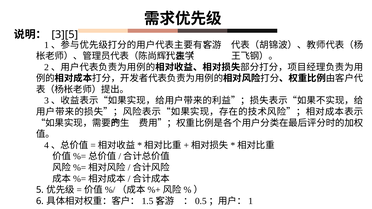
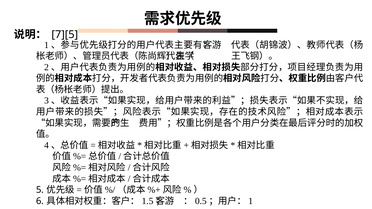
3][5: 3][5 -> 7][5 (65, 35)
